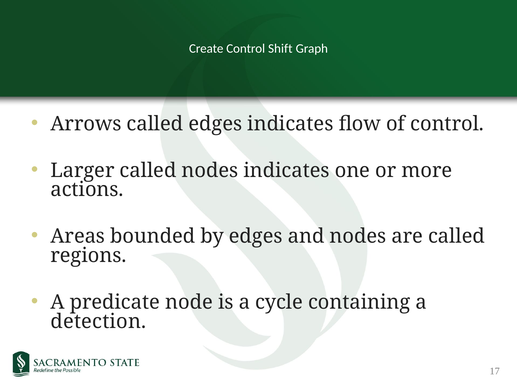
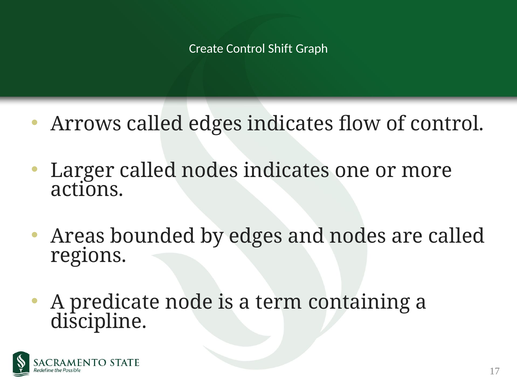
cycle: cycle -> term (279, 302)
detection: detection -> discipline (99, 321)
